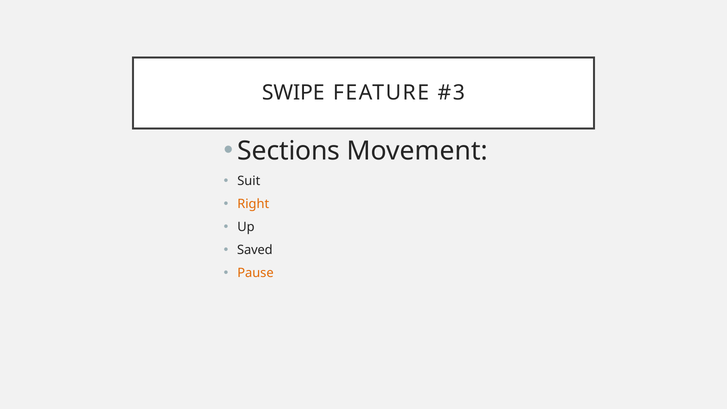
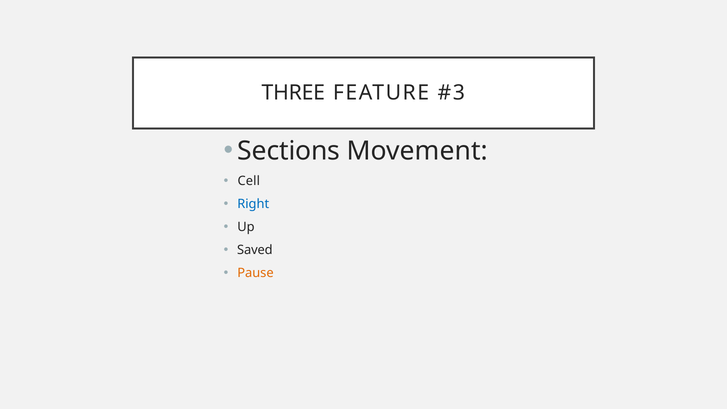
SWIPE: SWIPE -> THREE (293, 93)
Suit: Suit -> Cell (249, 181)
Right colour: orange -> blue (253, 204)
